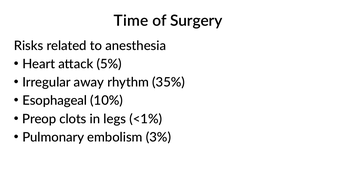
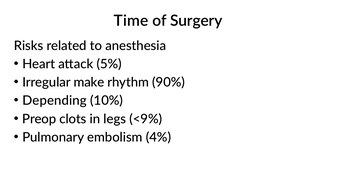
away: away -> make (89, 83)
35%: 35% -> 90% (169, 83)
Esophageal: Esophageal -> Depending (55, 101)
<1%: <1% -> <9% (146, 119)
3%: 3% -> 4% (158, 138)
